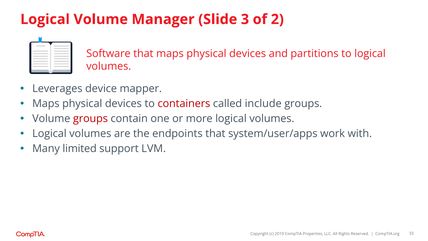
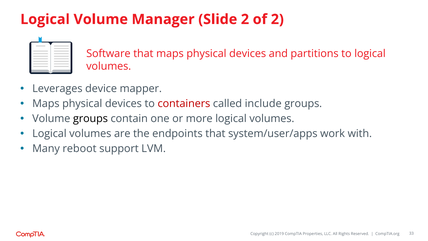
Slide 3: 3 -> 2 (245, 19)
groups colour: red -> black (90, 119)
limited: limited -> reboot (80, 149)
